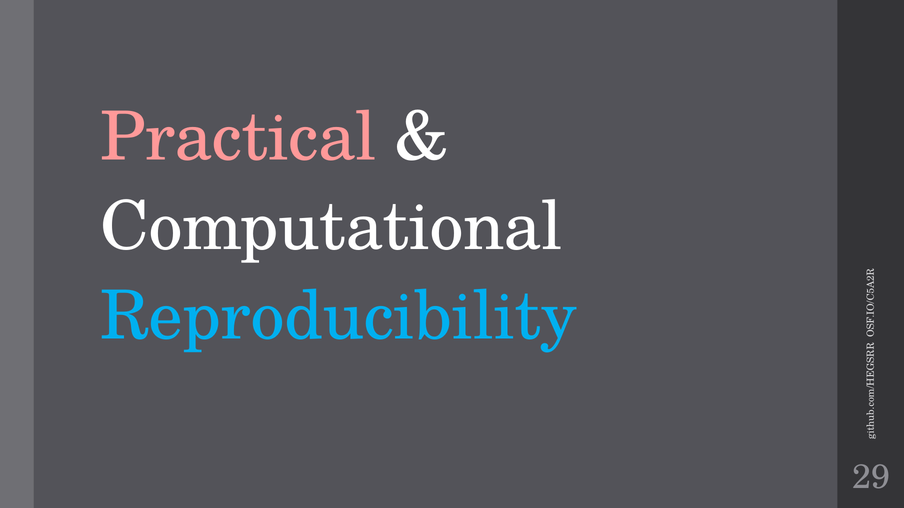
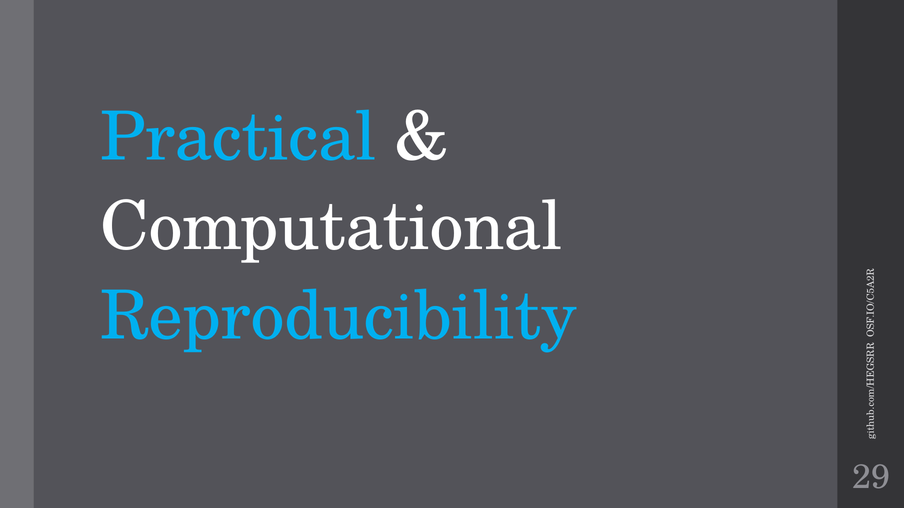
Practical colour: pink -> light blue (238, 138)
